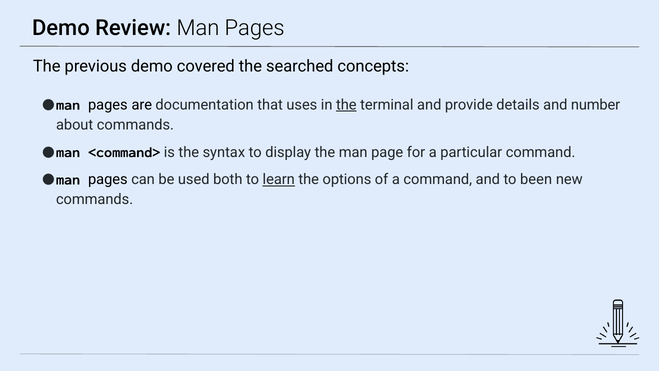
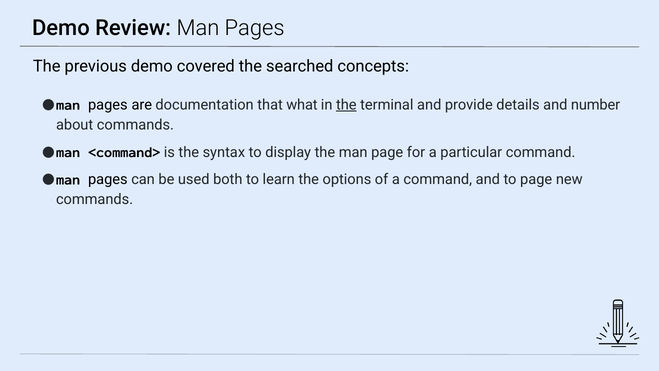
uses: uses -> what (302, 105)
learn underline: present -> none (279, 179)
to been: been -> page (536, 179)
